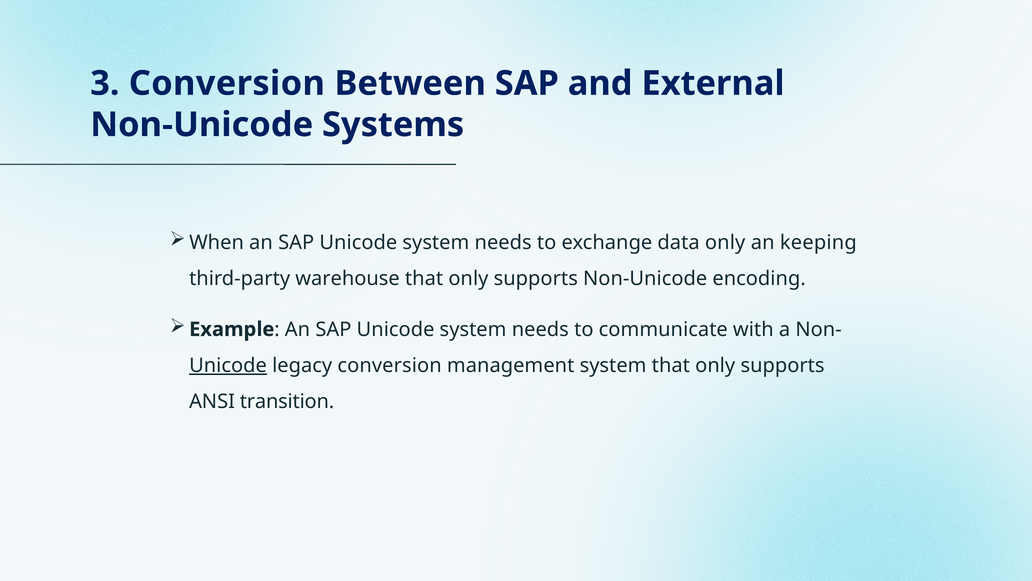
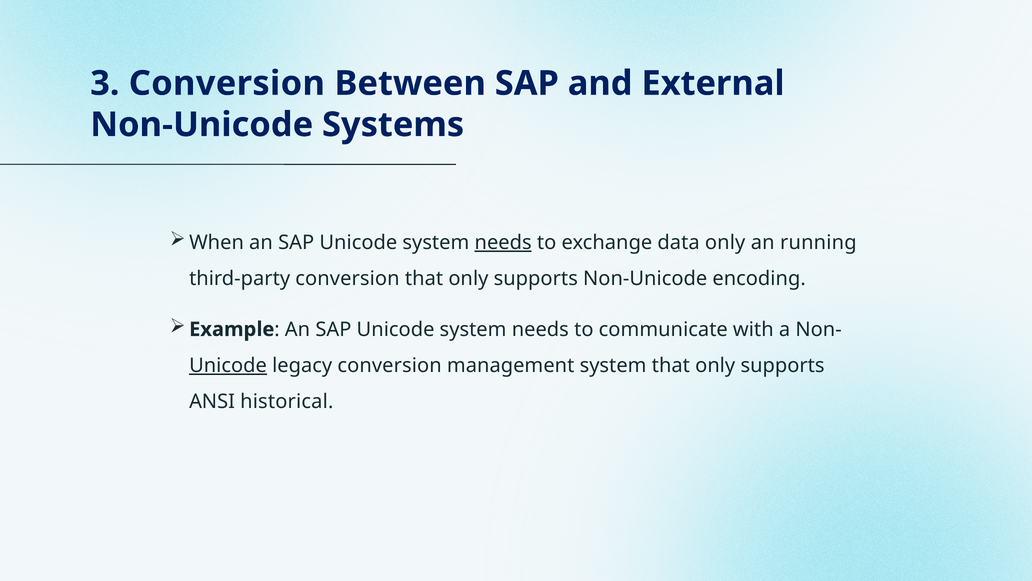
needs underline: none -> present (503, 242)
keeping: keeping -> running (818, 242)
third-party warehouse: warehouse -> conversion (347, 279)
transition: transition -> historical (287, 402)
